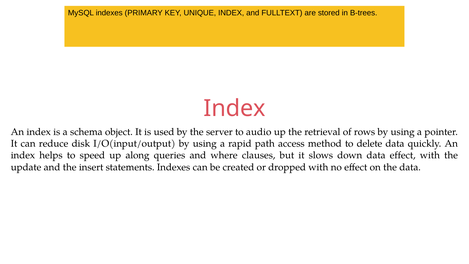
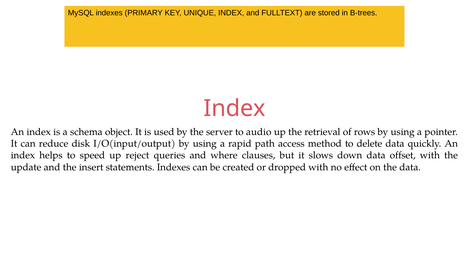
along: along -> reject (137, 155)
data effect: effect -> offset (403, 155)
